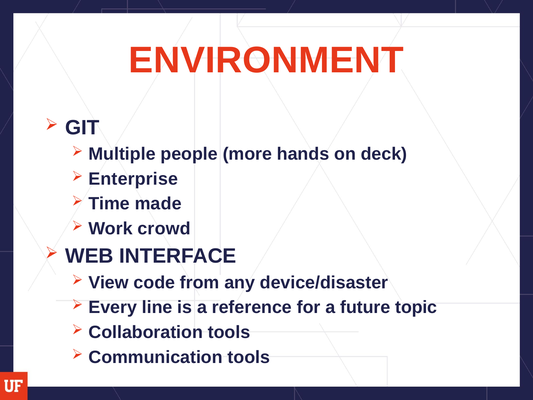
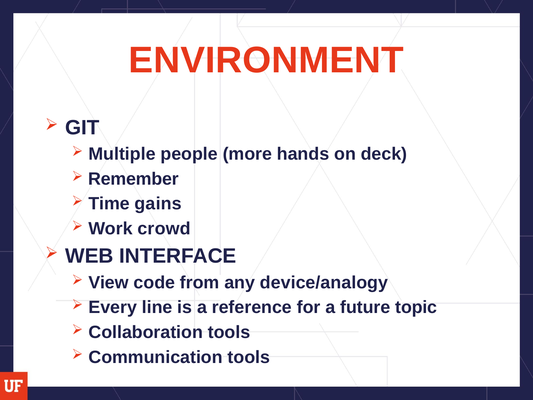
Enterprise: Enterprise -> Remember (133, 179)
made: made -> gains (158, 204)
device/disaster: device/disaster -> device/analogy (324, 282)
